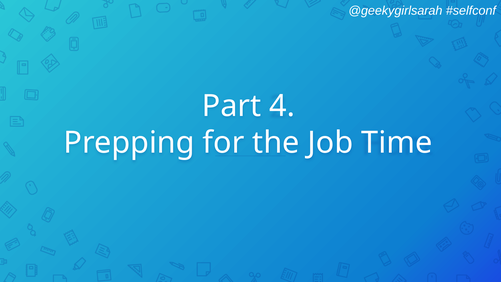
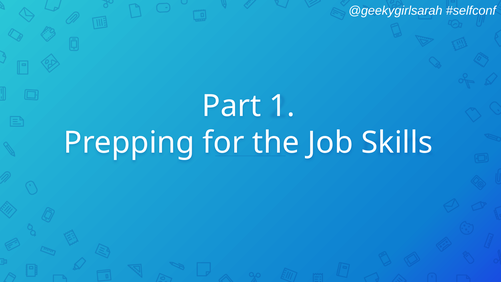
4: 4 -> 1 (282, 106)
Time: Time -> Skills (397, 143)
